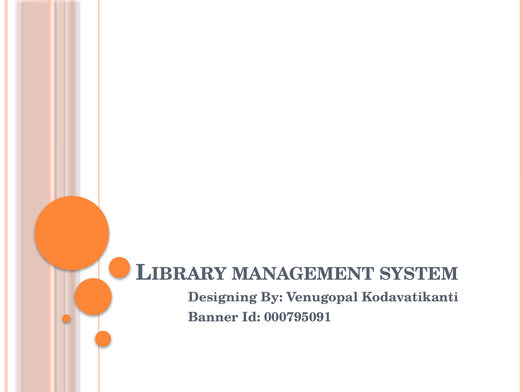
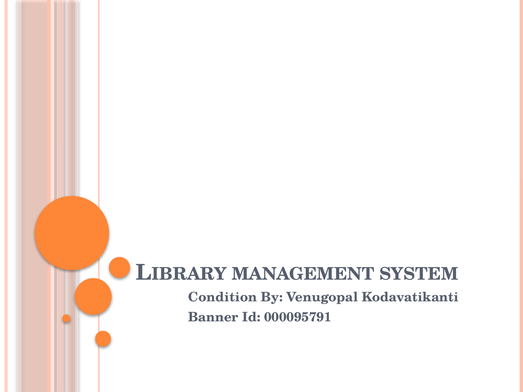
Designing: Designing -> Condition (223, 298)
000795091: 000795091 -> 000095791 (298, 318)
